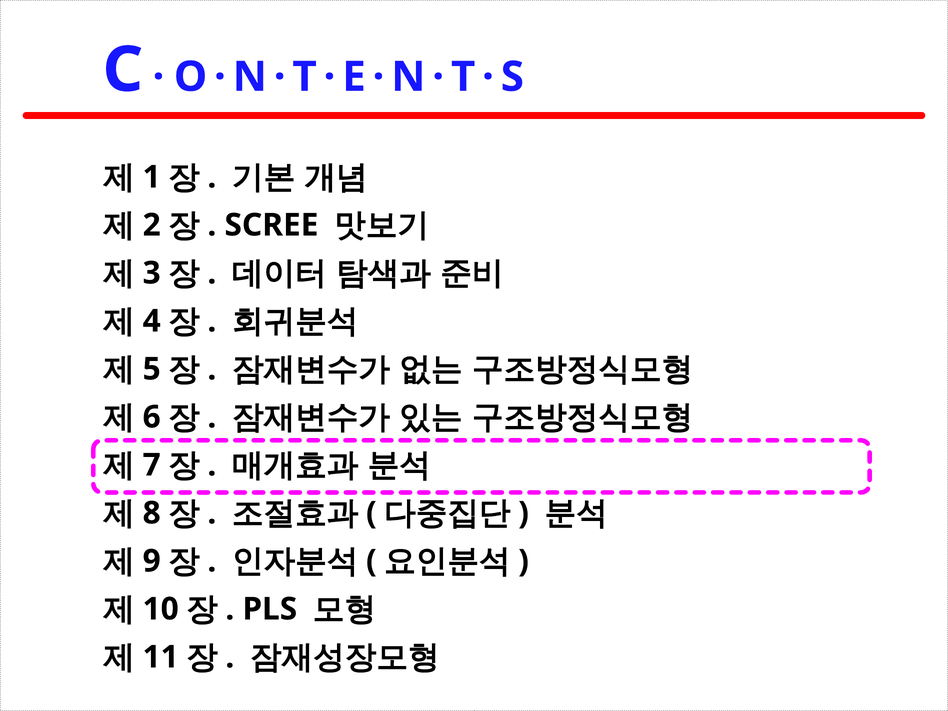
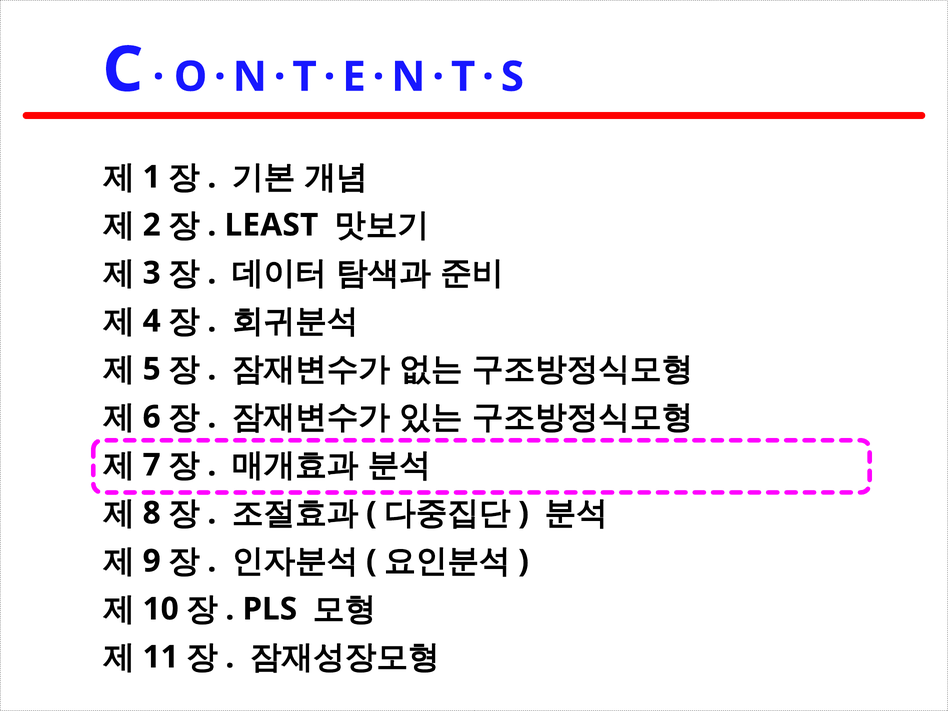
SCREE: SCREE -> LEAST (271, 225)
